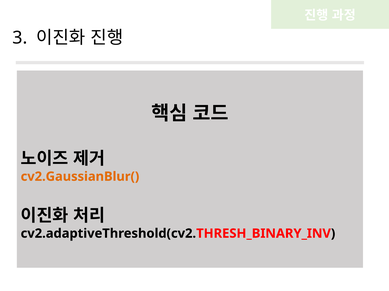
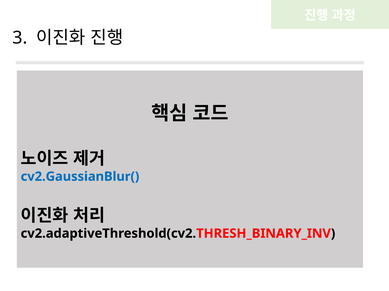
cv2.GaussianBlur( colour: orange -> blue (80, 177)
